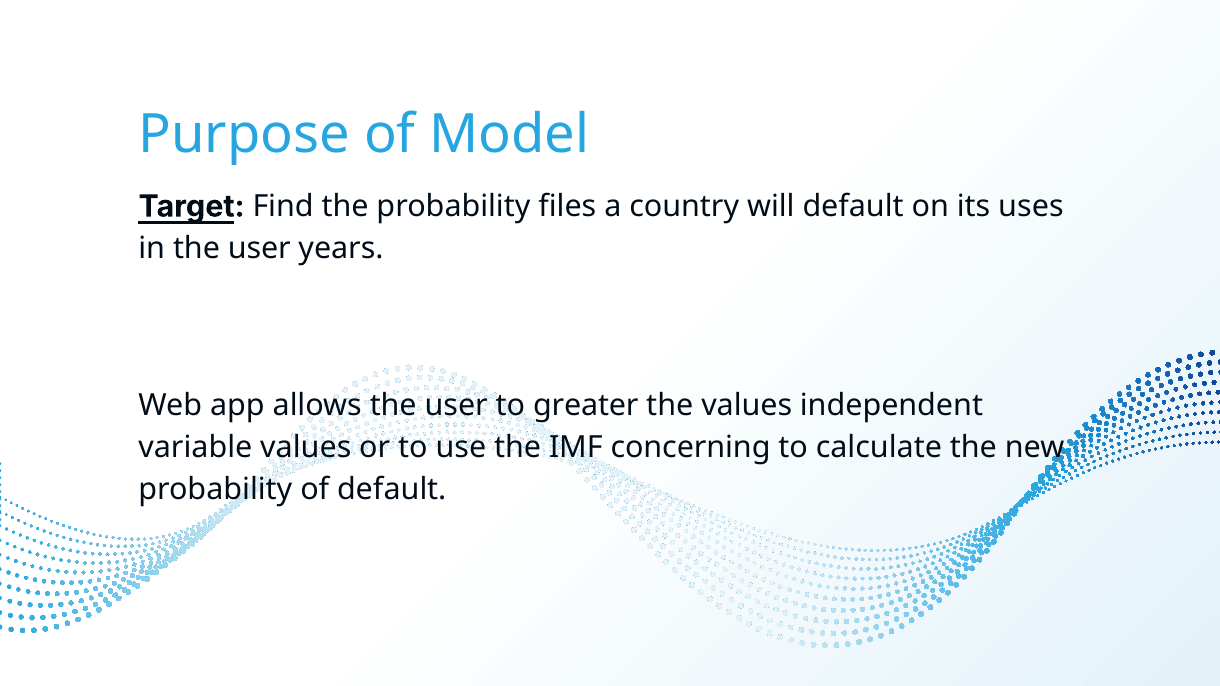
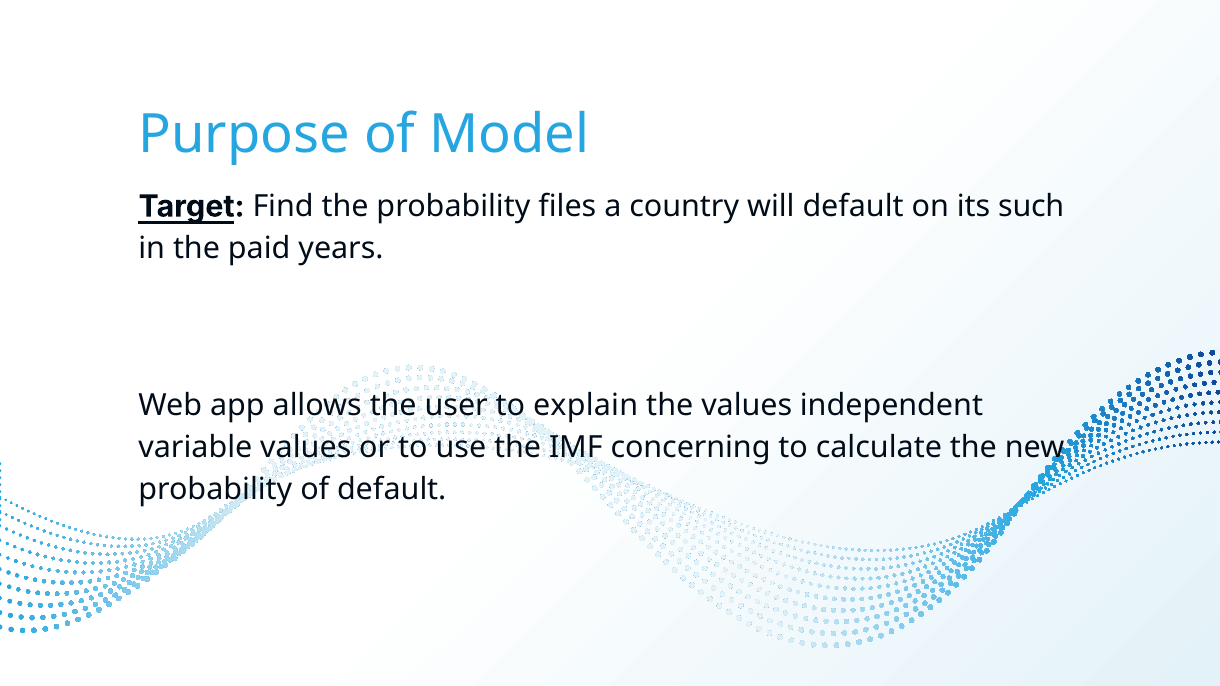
uses: uses -> such (1031, 207)
in the user: user -> paid (259, 249)
greater: greater -> explain (586, 405)
